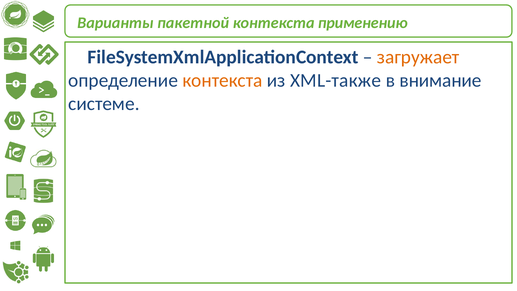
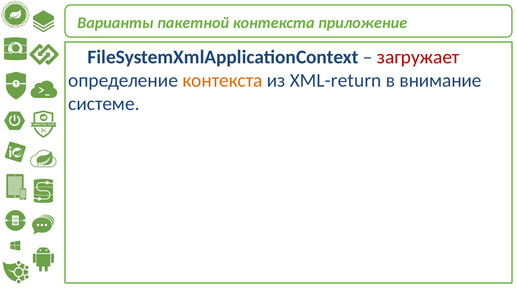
применению: применению -> приложение (363, 23)
загружает colour: orange -> red (418, 57)
XML-также: XML-также -> XML-return (336, 80)
